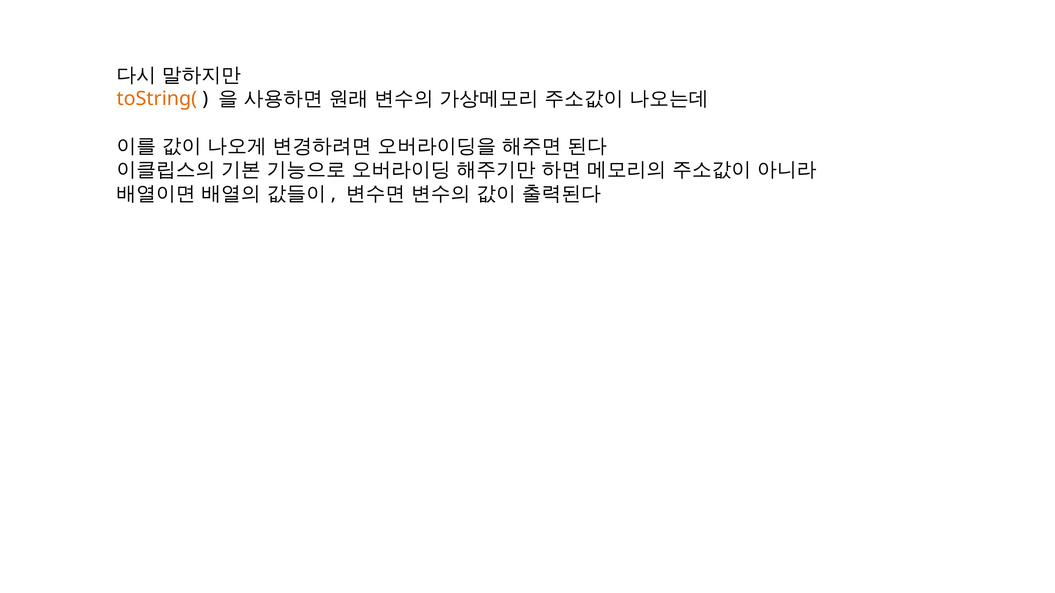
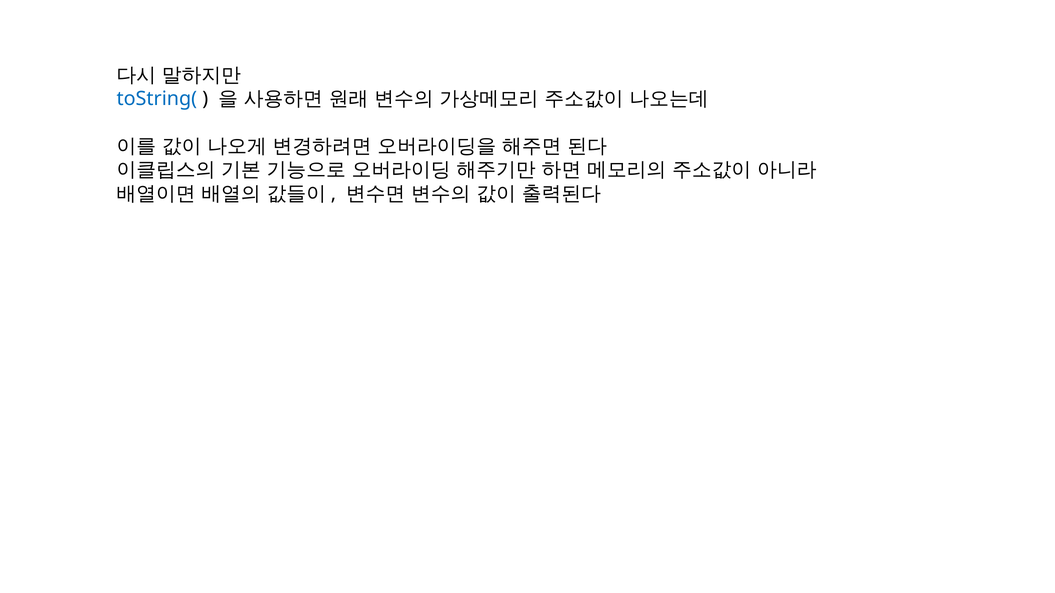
toString( colour: orange -> blue (157, 99)
